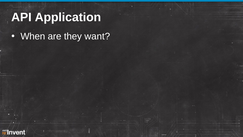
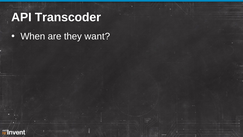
Application: Application -> Transcoder (68, 17)
